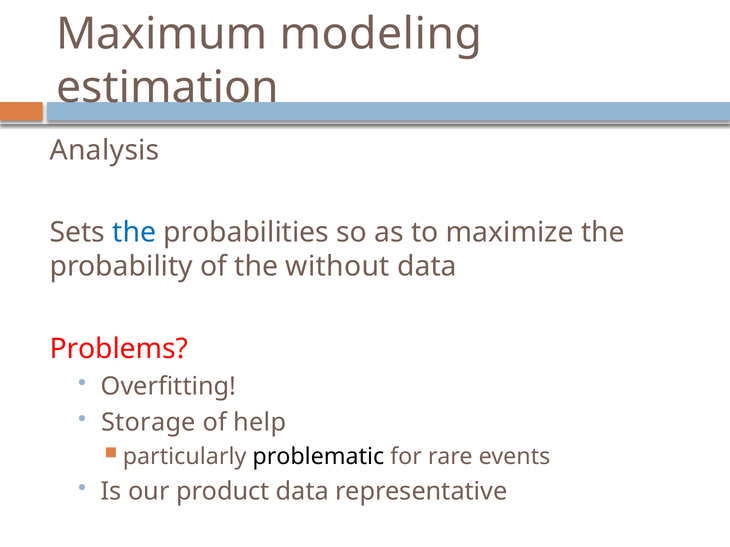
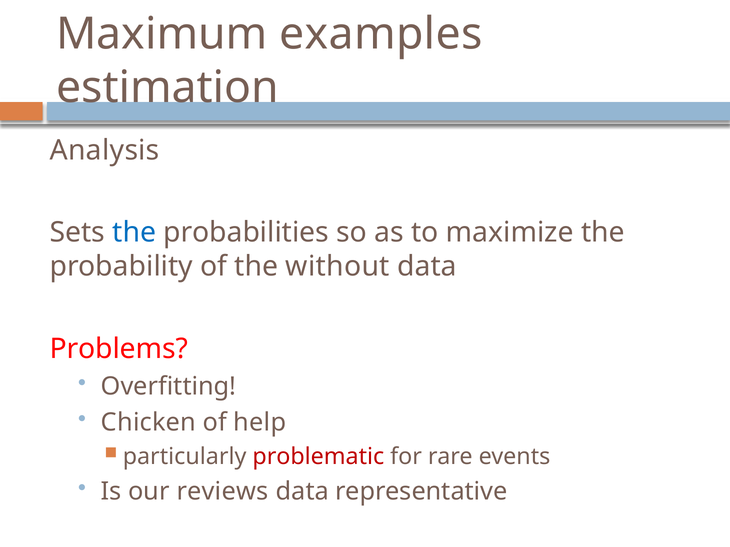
modeling: modeling -> examples (381, 34)
Storage: Storage -> Chicken (149, 423)
problematic colour: black -> red (318, 457)
product: product -> reviews (223, 492)
